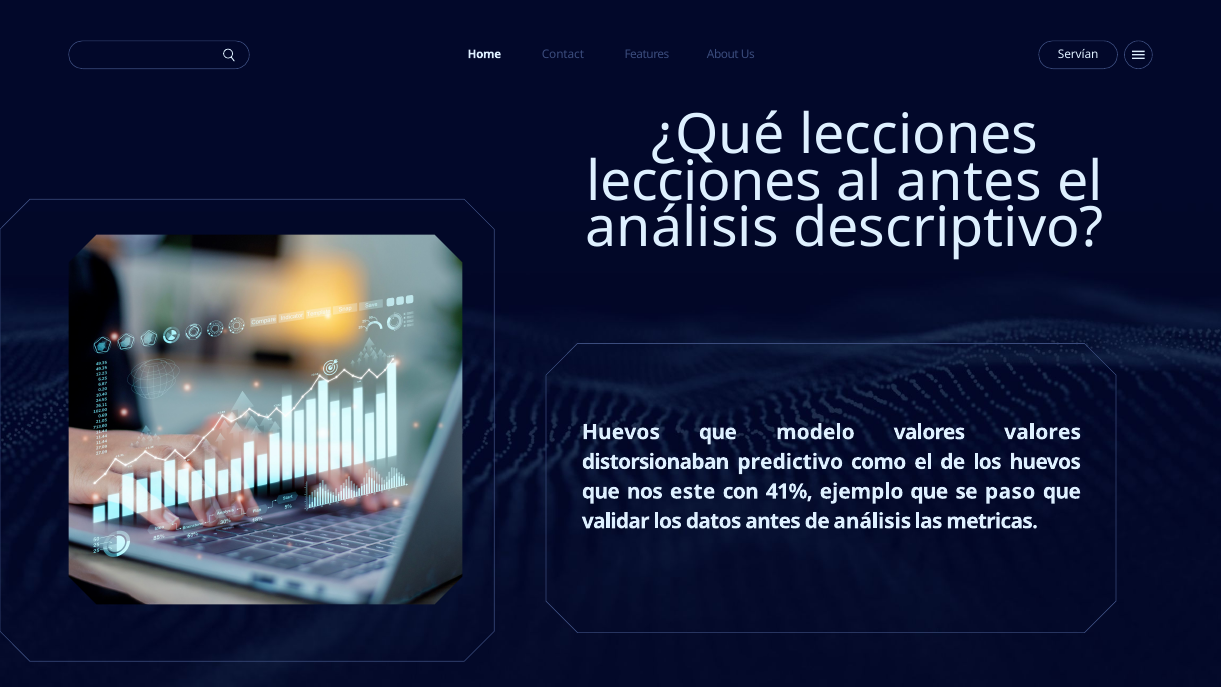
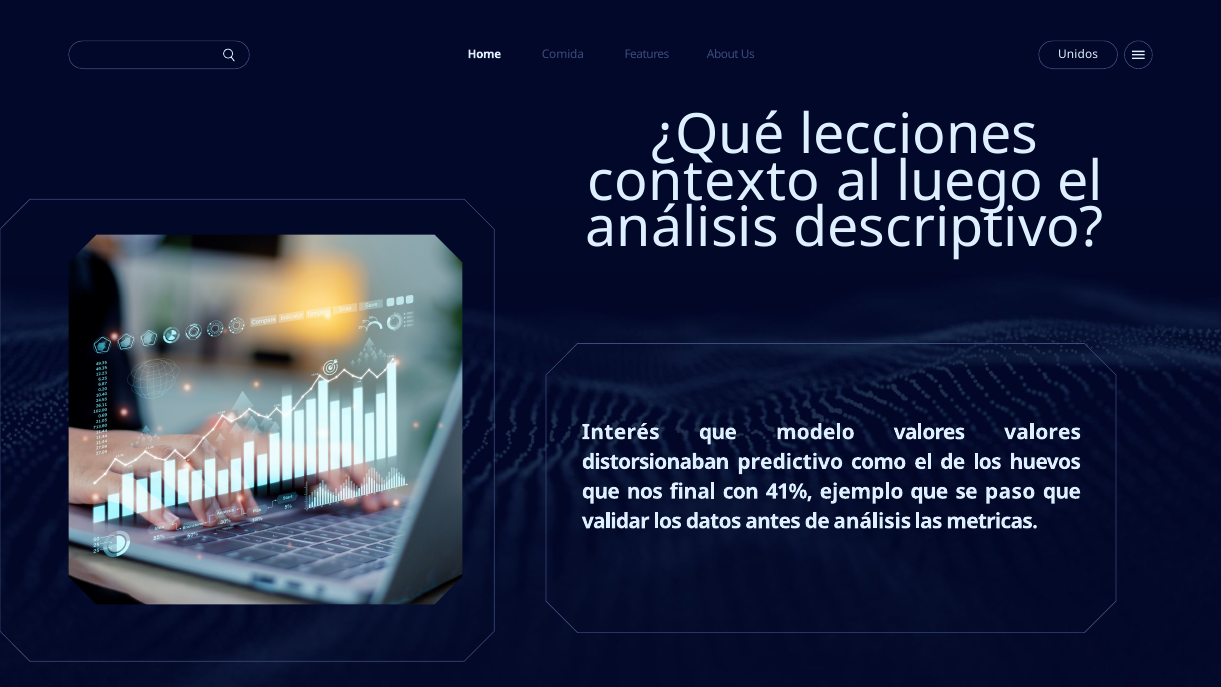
Servían: Servían -> Unidos (1078, 54)
Contact: Contact -> Comida (563, 54)
lecciones: lecciones -> contexto (704, 182)
al antes: antes -> luego (970, 182)
Huevos: Huevos -> Interés (621, 432)
este: este -> final (693, 491)
